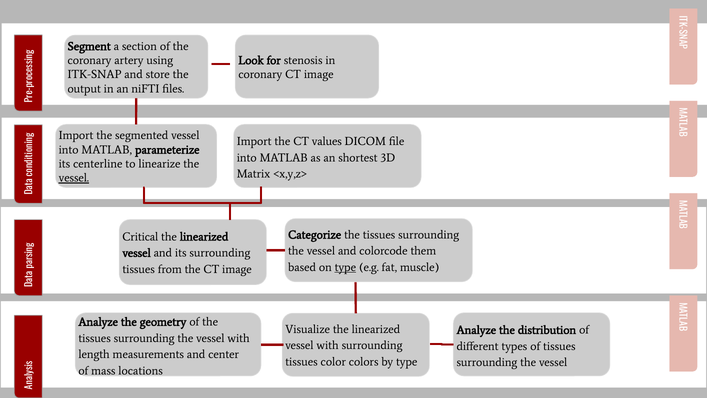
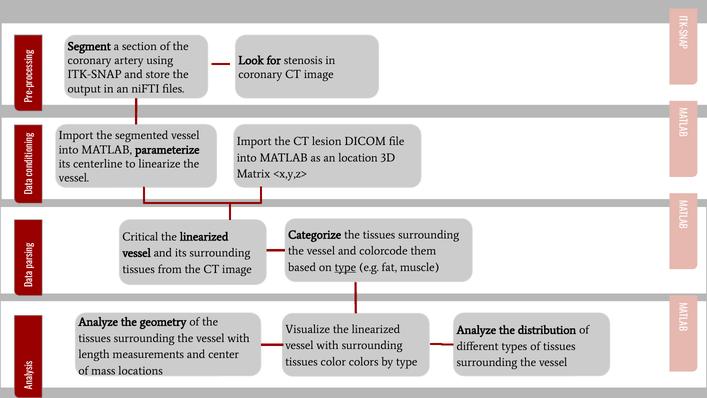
values: values -> lesion (327, 141)
shortest: shortest -> location (358, 158)
vessel underline: present -> none (74, 178)
